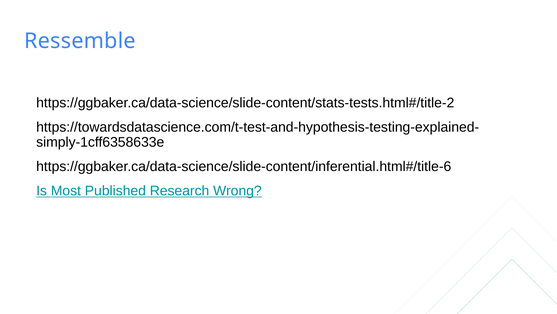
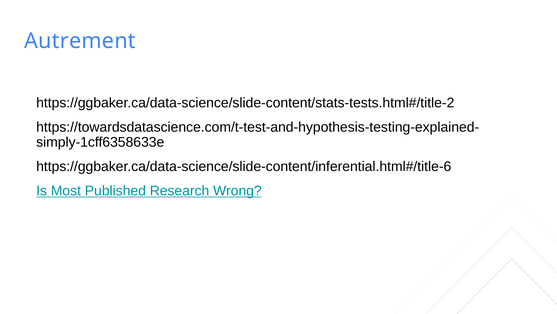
Ressemble: Ressemble -> Autrement (80, 41)
